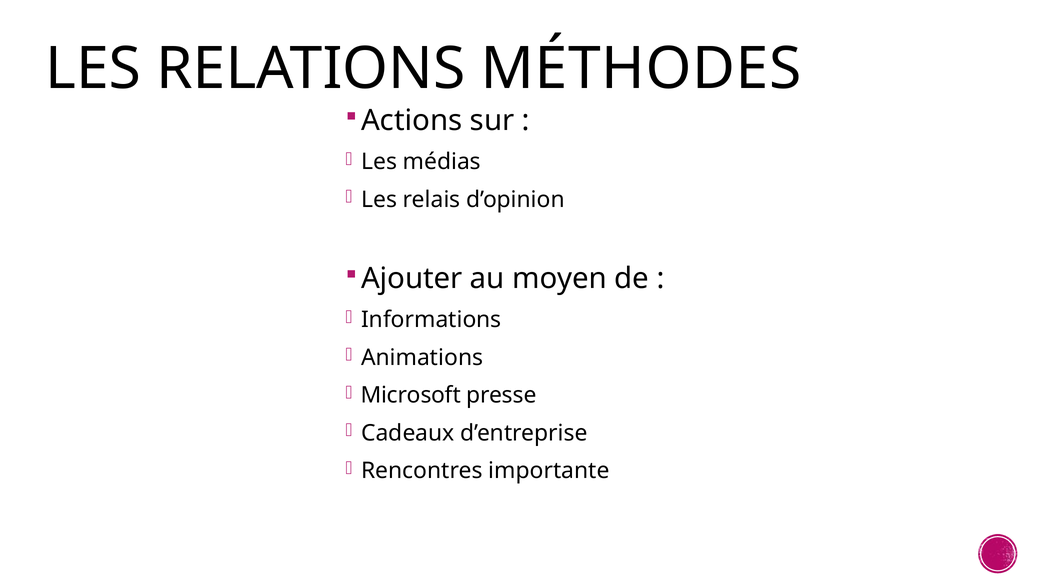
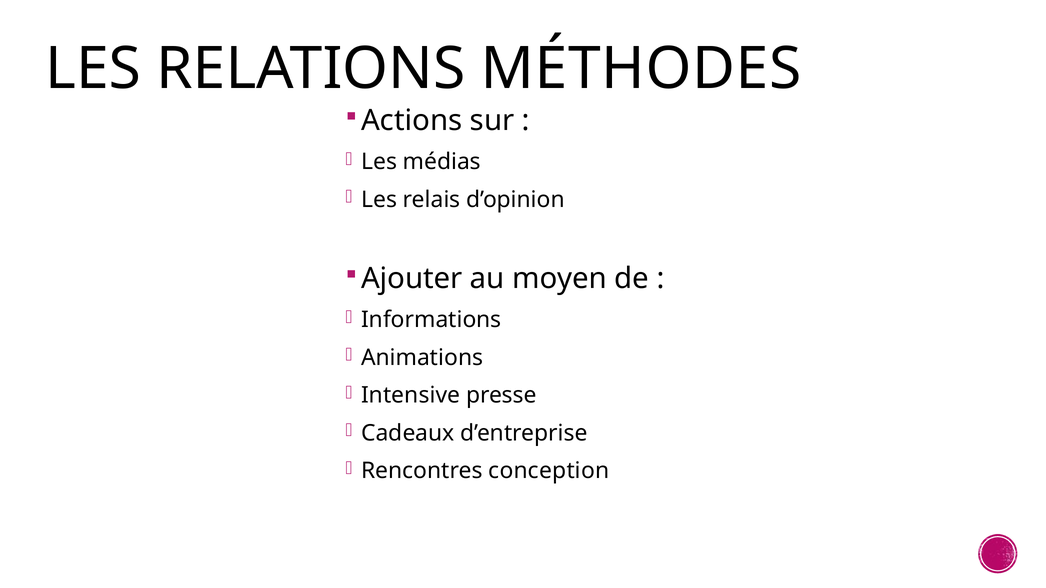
Microsoft: Microsoft -> Intensive (411, 396)
importante: importante -> conception (549, 471)
